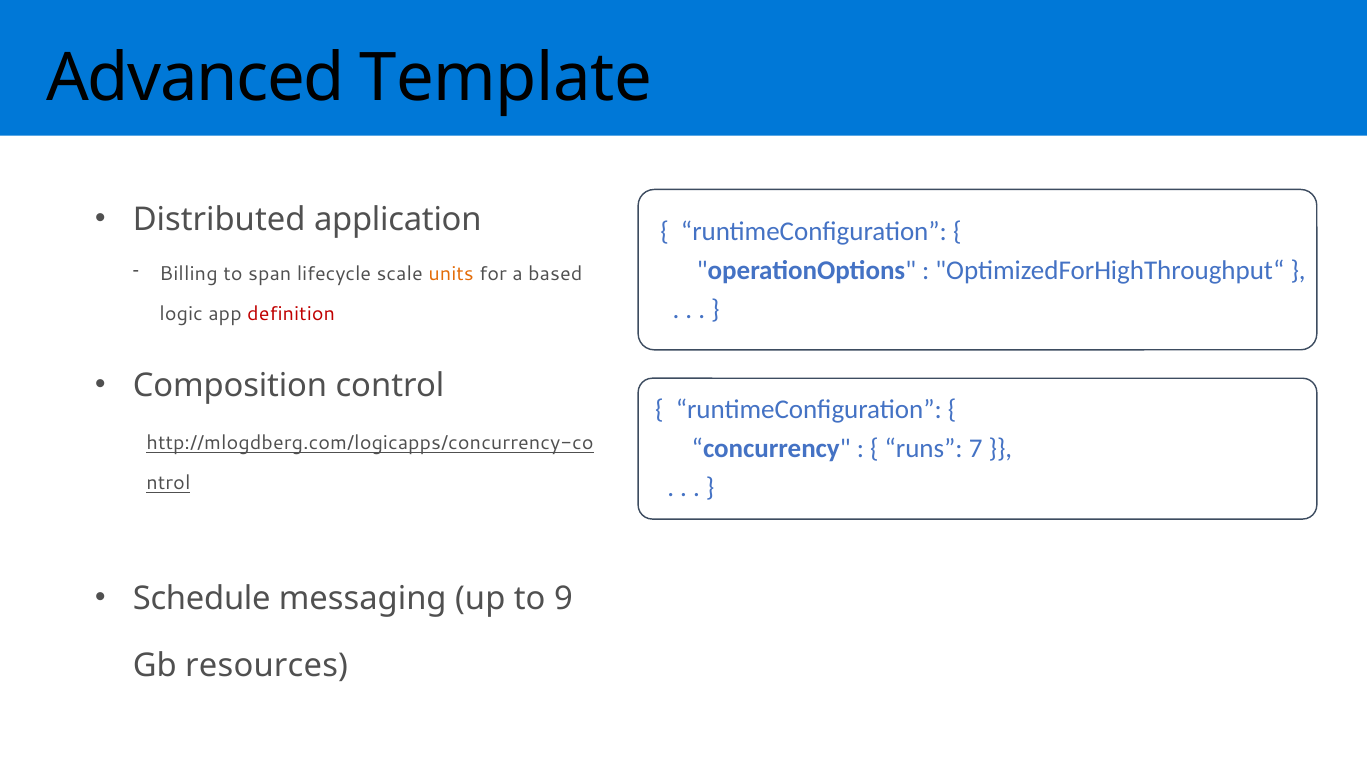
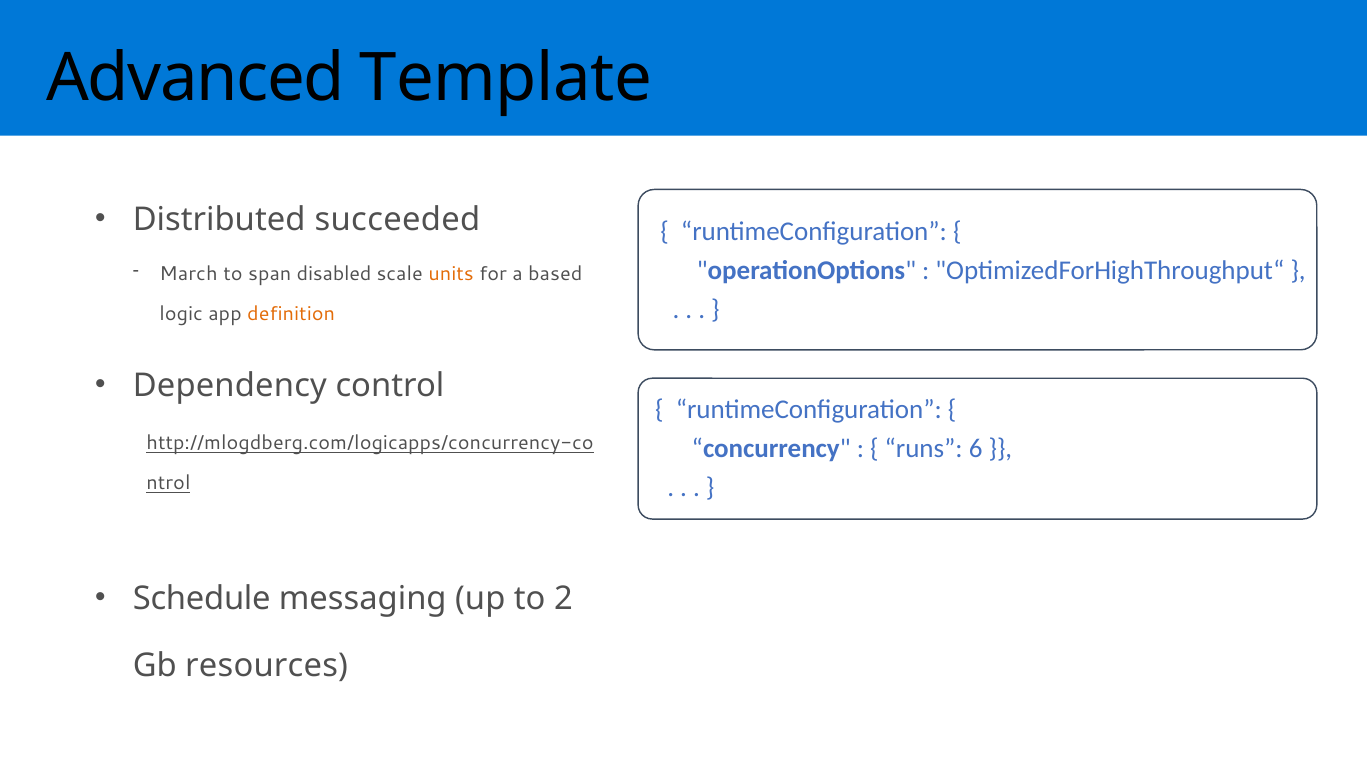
application: application -> succeeded (397, 219)
Billing: Billing -> March (189, 274)
lifecycle: lifecycle -> disabled (334, 274)
definition colour: red -> orange (291, 314)
Composition: Composition -> Dependency (230, 385)
7: 7 -> 6 (976, 449)
9: 9 -> 2 (563, 599)
